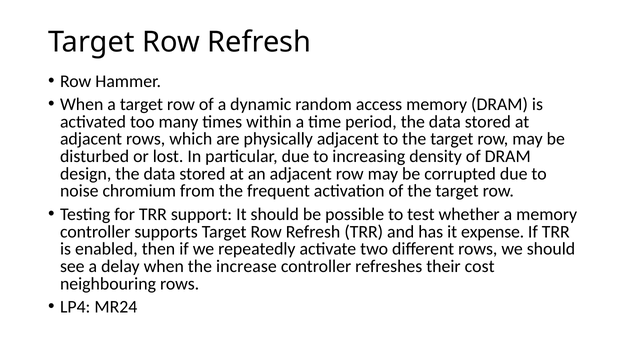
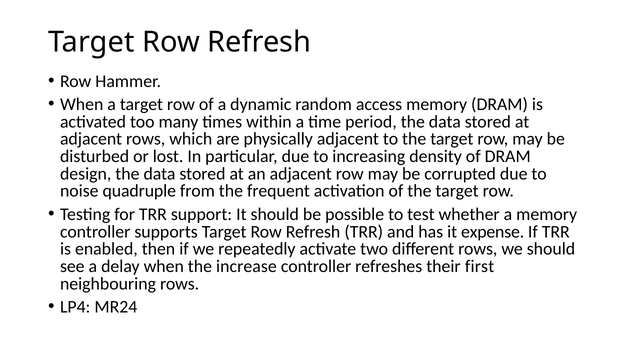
chromium: chromium -> quadruple (139, 191)
cost: cost -> first (480, 266)
